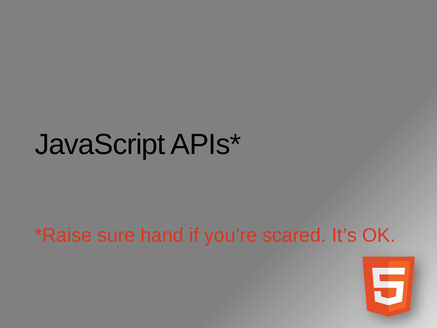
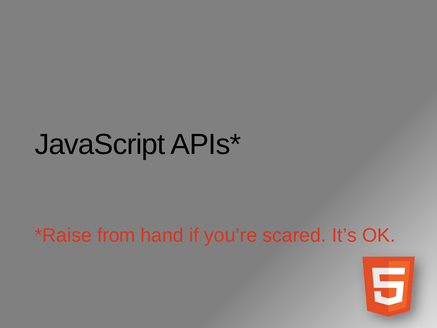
sure: sure -> from (116, 235)
